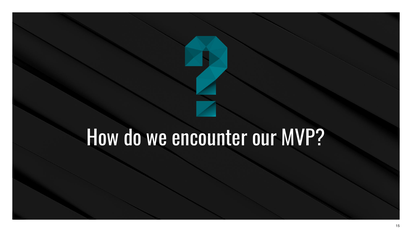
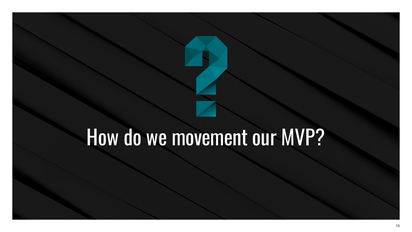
encounter: encounter -> movement (210, 139)
